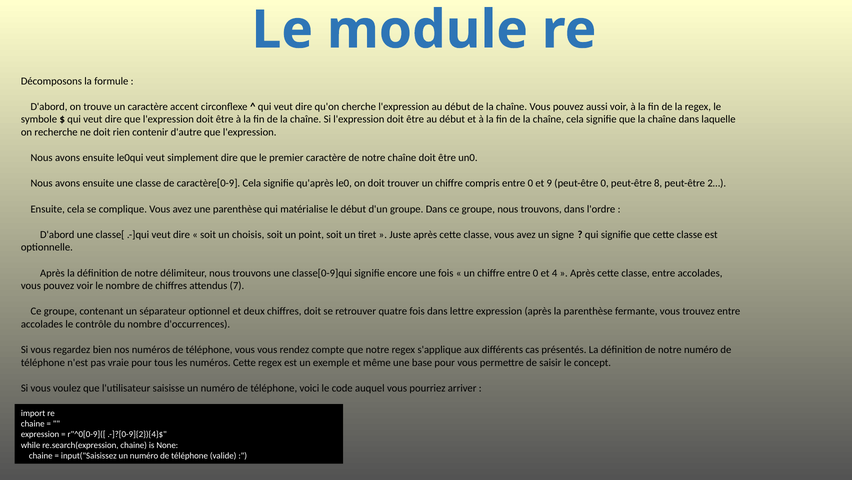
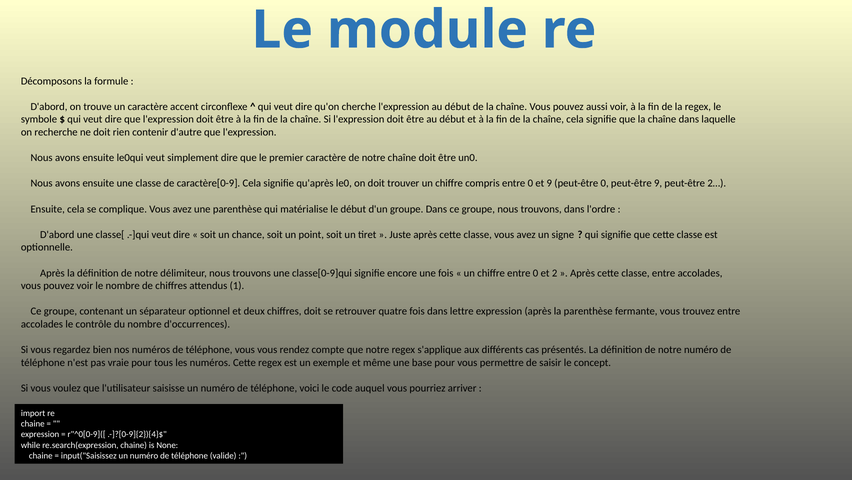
peut-être 8: 8 -> 9 (658, 183)
choisis: choisis -> chance (248, 234)
4: 4 -> 2 (555, 273)
7: 7 -> 1 (237, 285)
